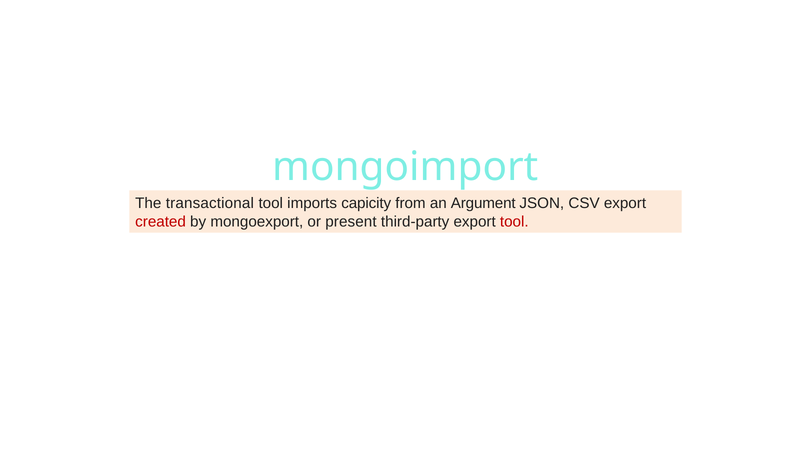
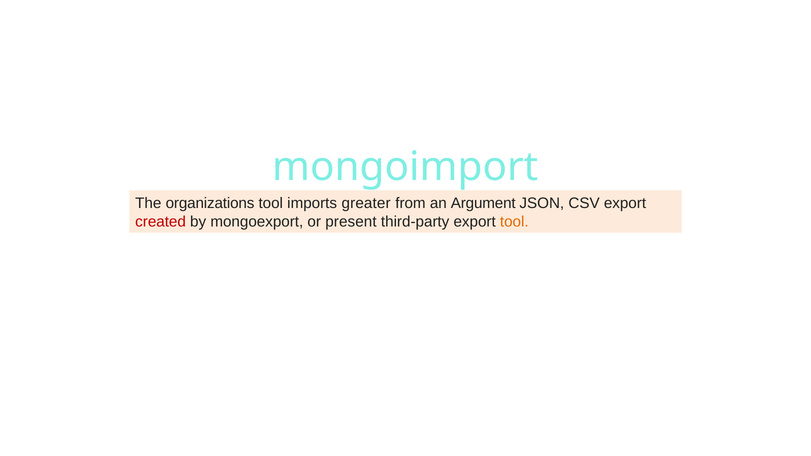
transactional: transactional -> organizations (210, 204)
capicity: capicity -> greater (366, 204)
tool colour: red -> orange (514, 222)
